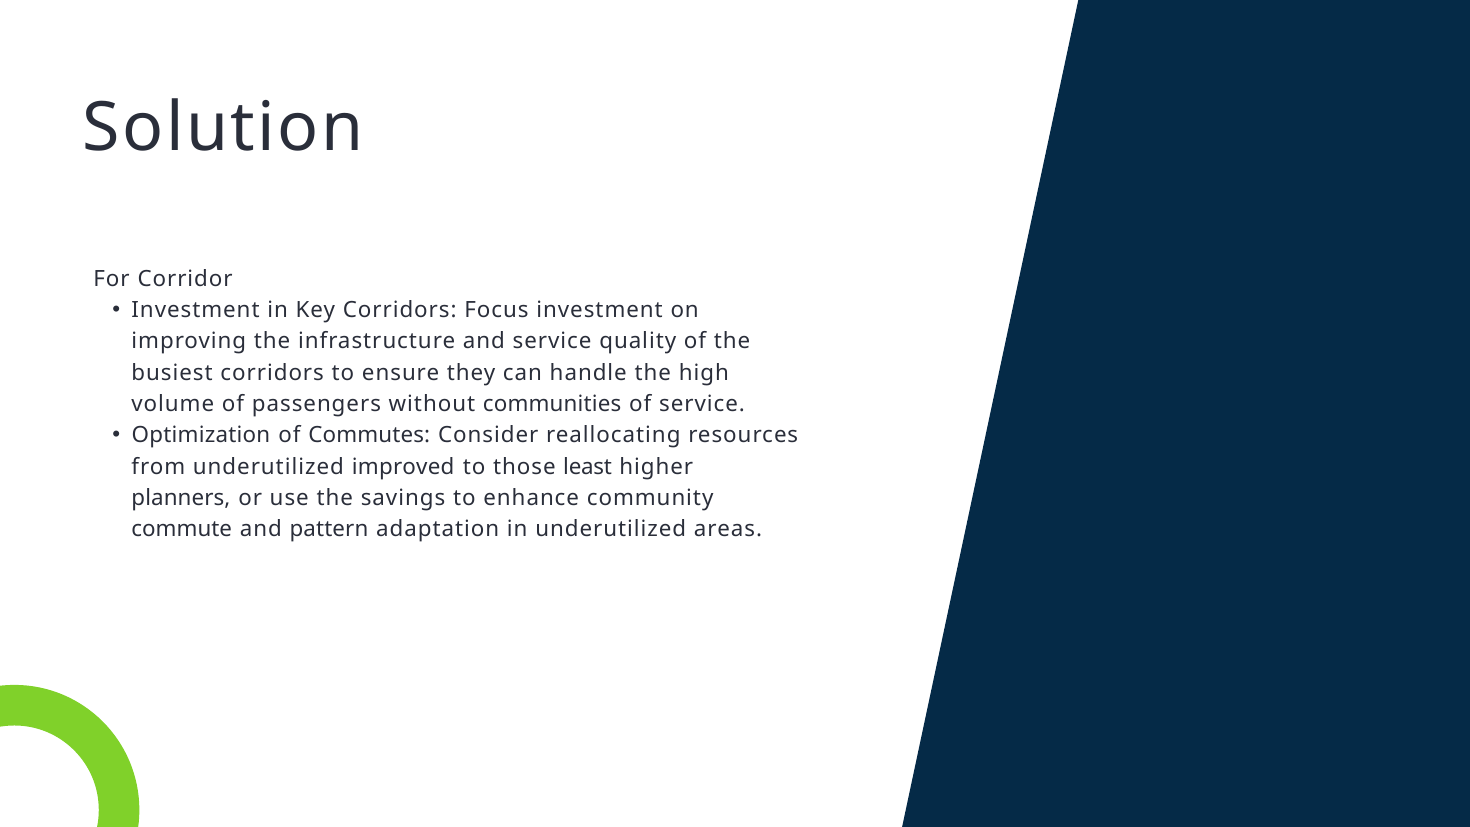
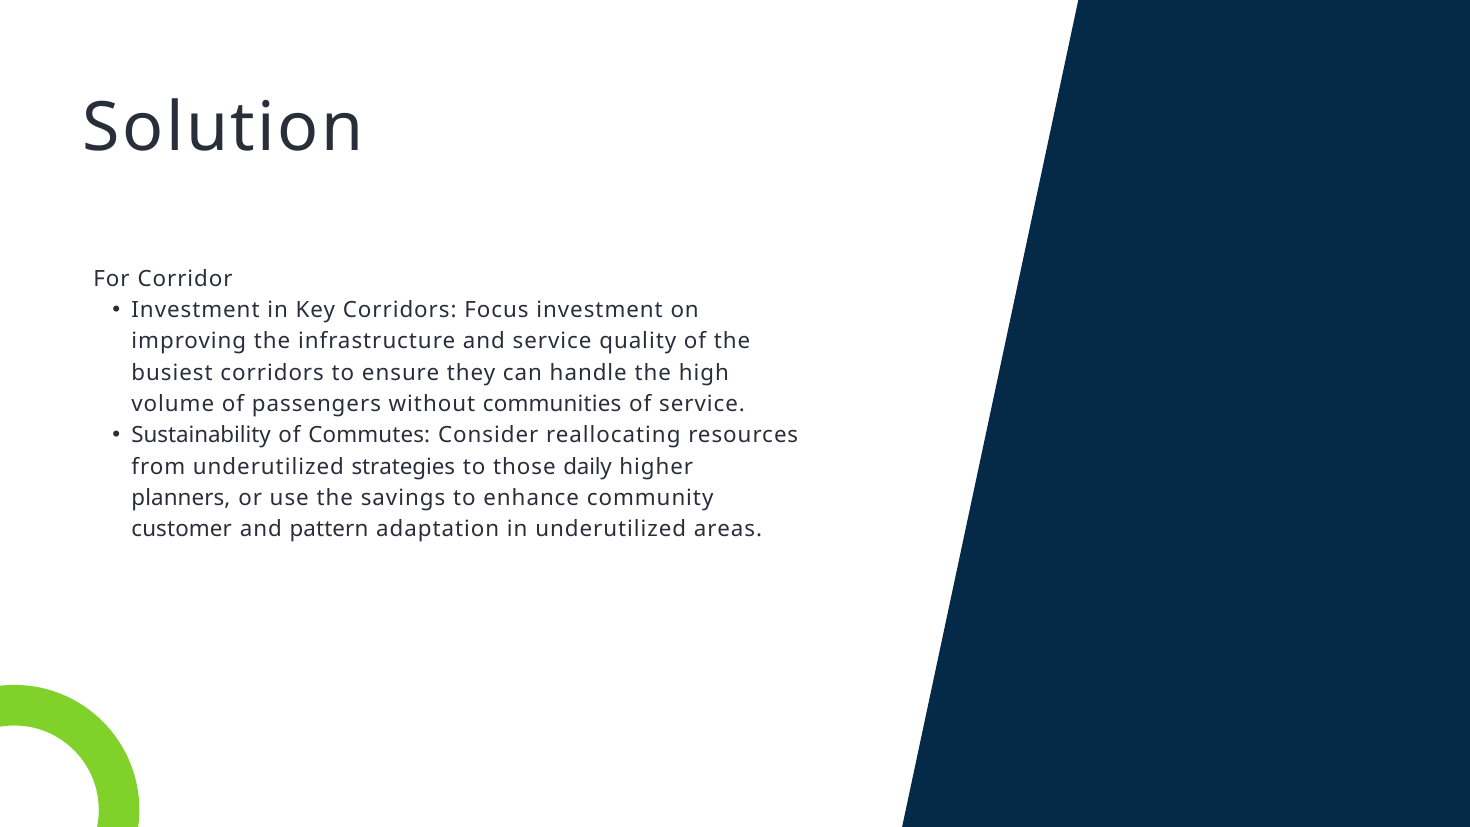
Optimization: Optimization -> Sustainability (201, 435)
improved: improved -> strategies (403, 467)
least: least -> daily (588, 467)
commute: commute -> customer (182, 529)
